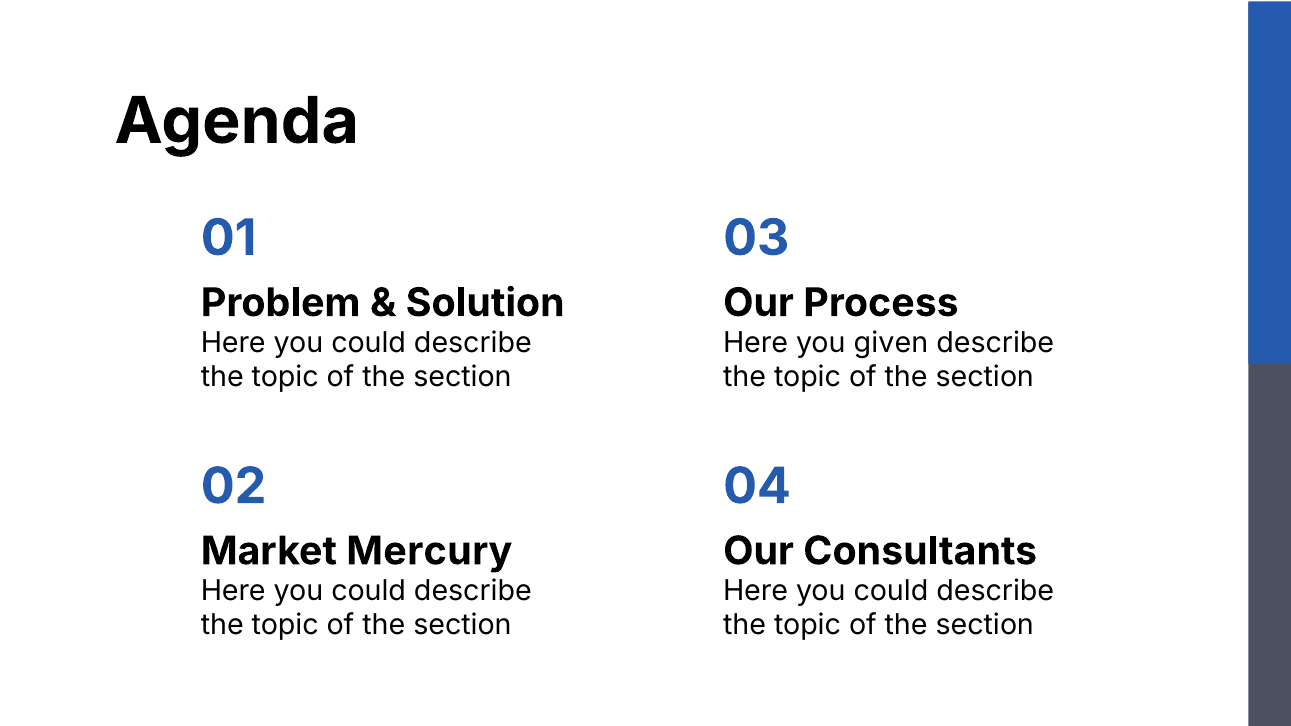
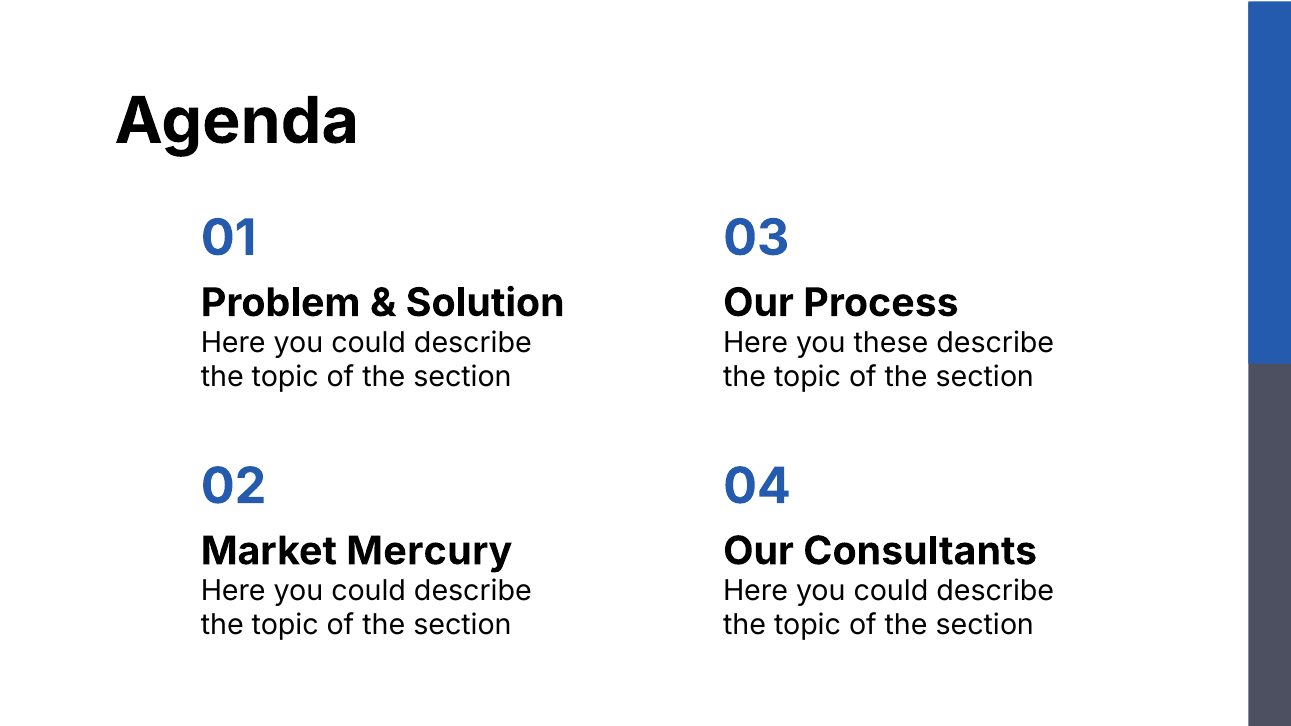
given: given -> these (891, 343)
